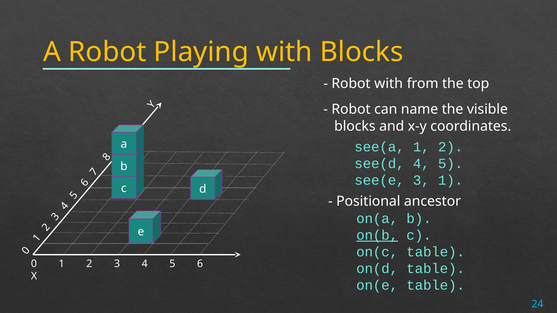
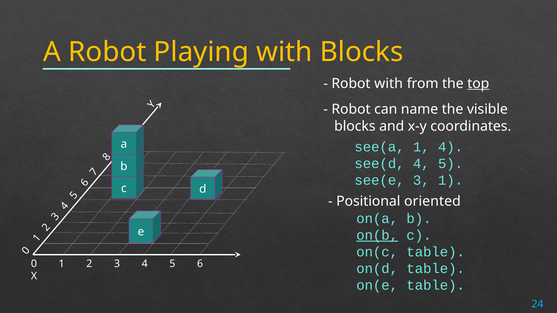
top underline: none -> present (478, 84)
see(a 1 2: 2 -> 4 (451, 147)
ancestor: ancestor -> oriented (432, 201)
